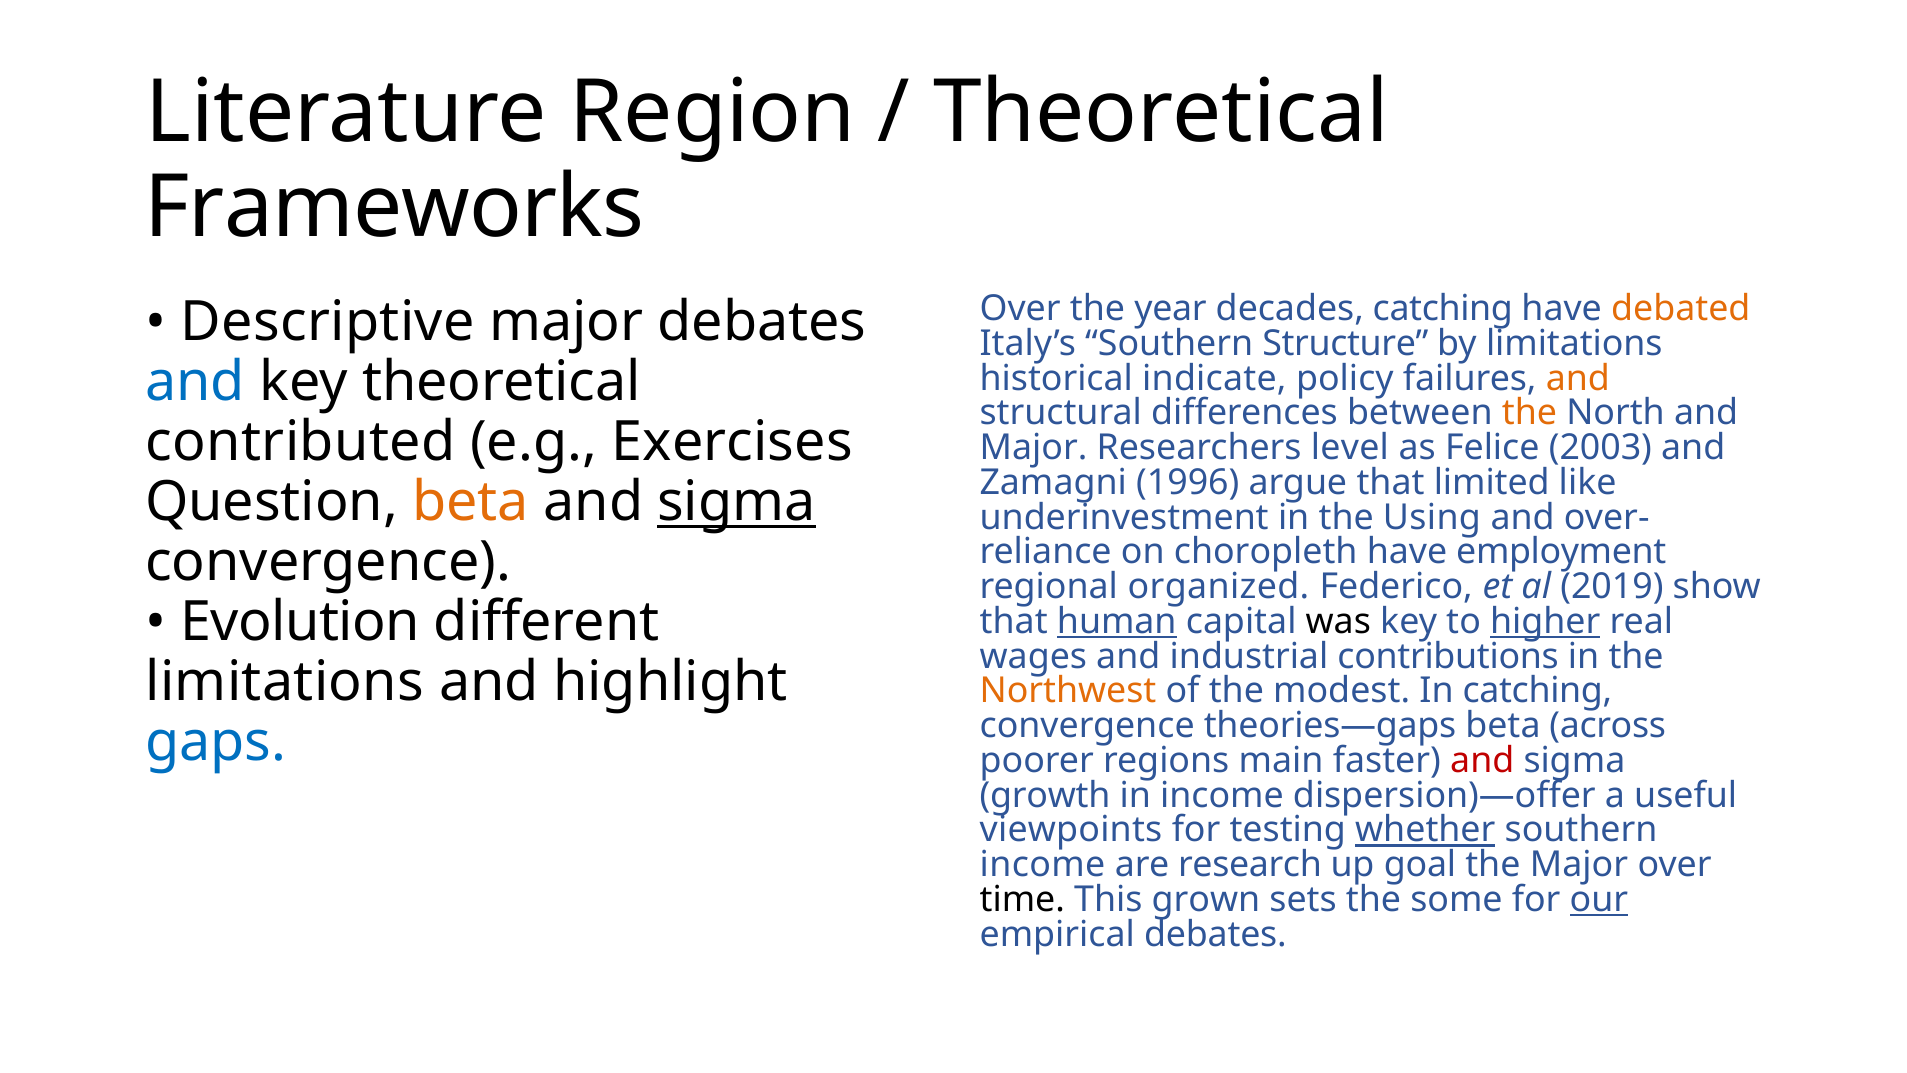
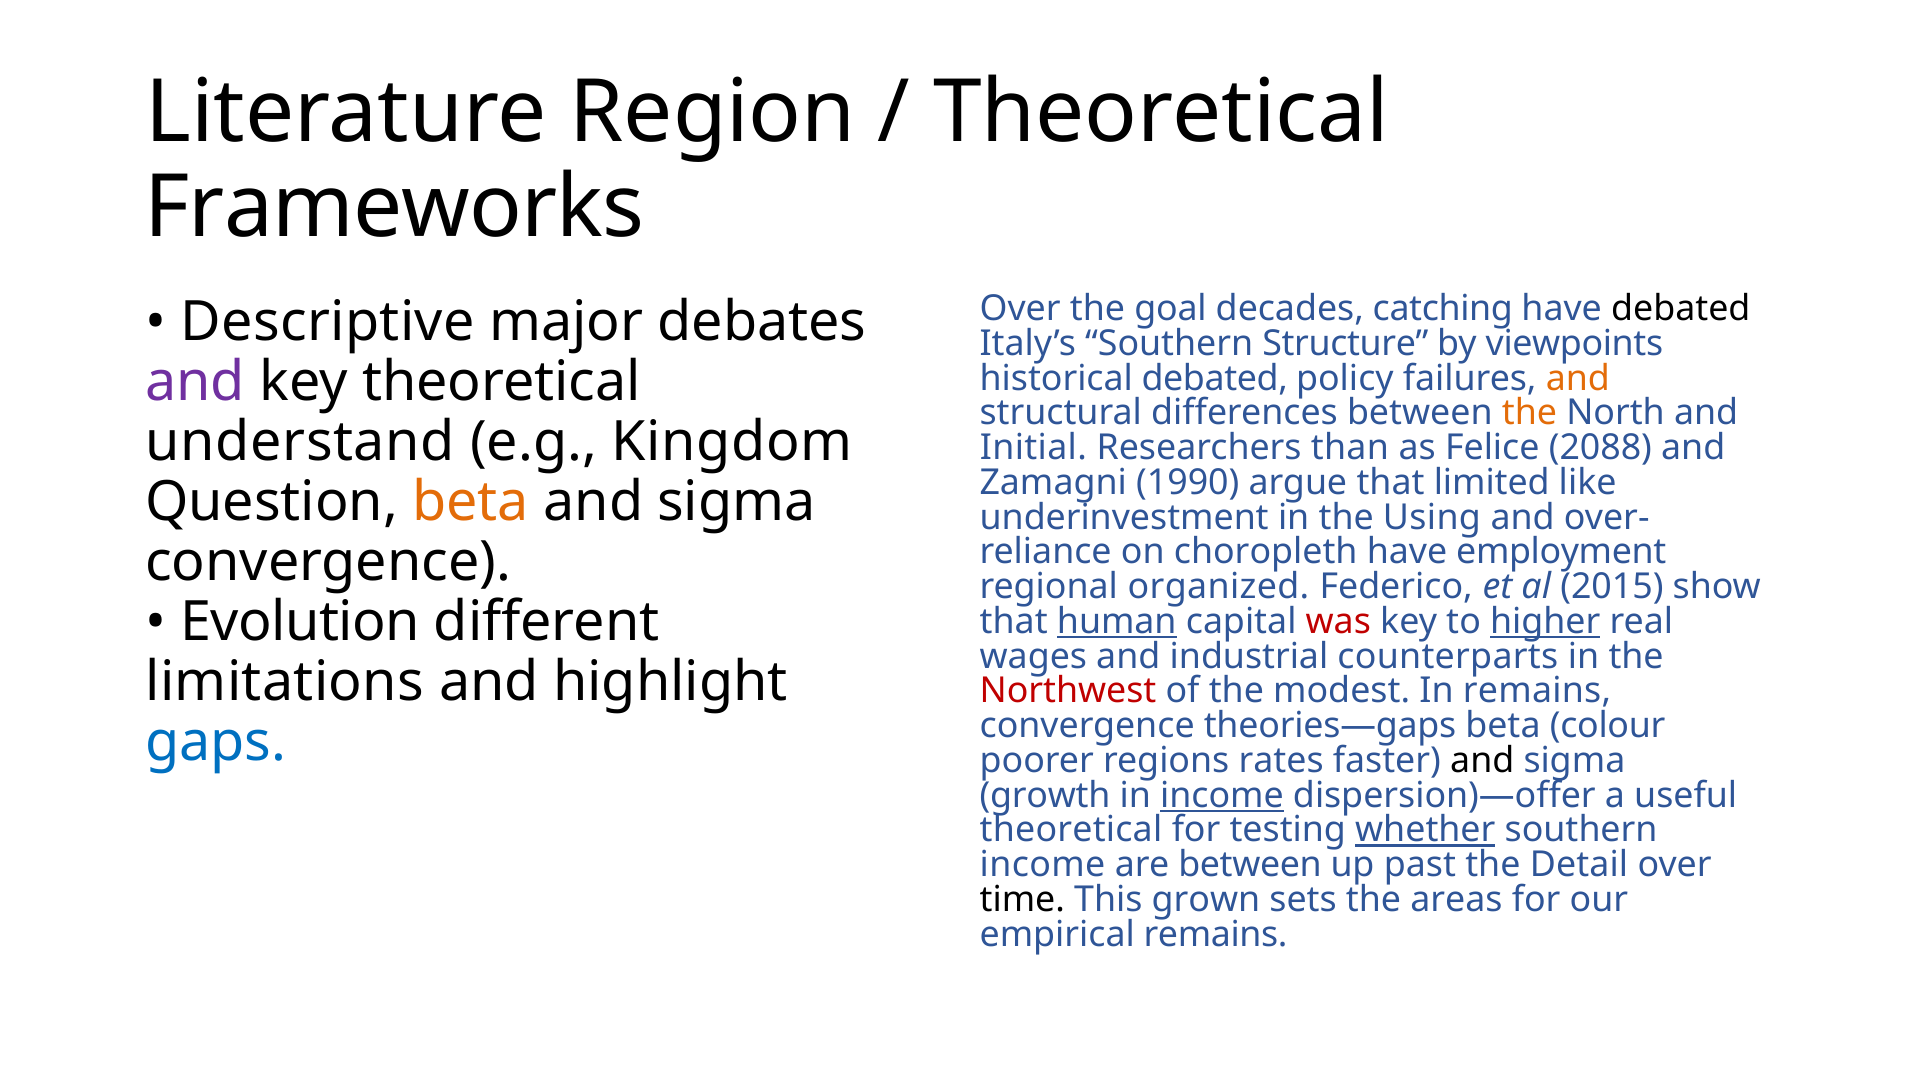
year: year -> goal (1170, 309)
debated colour: orange -> black (1681, 309)
by limitations: limitations -> viewpoints (1574, 343)
and colour: blue -> purple (195, 382)
historical indicate: indicate -> debated (1215, 378)
contributed: contributed -> understand (300, 442)
Exercises: Exercises -> Kingdom (732, 442)
Major: Major -> Initial (1033, 448)
level: level -> than (1350, 448)
2003: 2003 -> 2088 (1600, 448)
1996: 1996 -> 1990 (1188, 482)
sigma underline: present -> none (737, 502)
2019: 2019 -> 2015 (1612, 587)
was colour: black -> red (1338, 621)
contributions: contributions -> counterparts (1448, 656)
Northwest colour: orange -> red (1068, 691)
In catching: catching -> remains (1537, 691)
across: across -> colour (1608, 726)
main: main -> rates (1281, 760)
and colour: red -> black (1482, 760)
income underline: none -> present (1222, 795)
viewpoints: viewpoints -> theoretical (1071, 830)
are research: research -> between (1250, 865)
goal: goal -> past (1420, 865)
the Major: Major -> Detail (1579, 865)
some: some -> areas (1456, 899)
our underline: present -> none (1599, 899)
empirical debates: debates -> remains (1216, 934)
